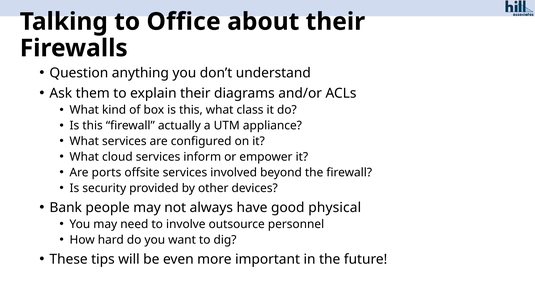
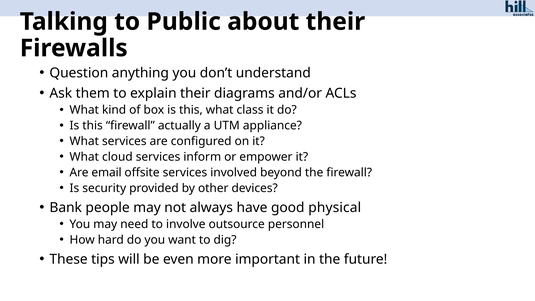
Office: Office -> Public (184, 22)
ports: ports -> email (107, 172)
